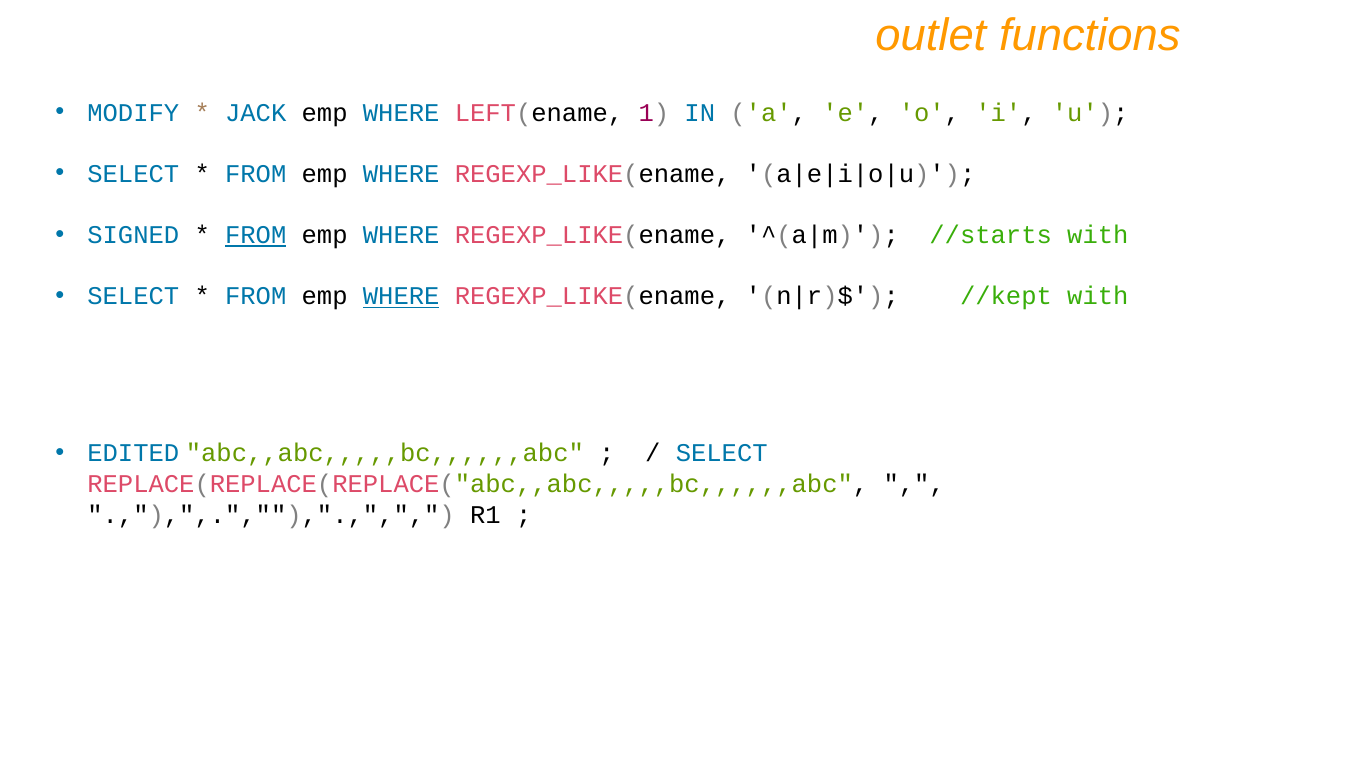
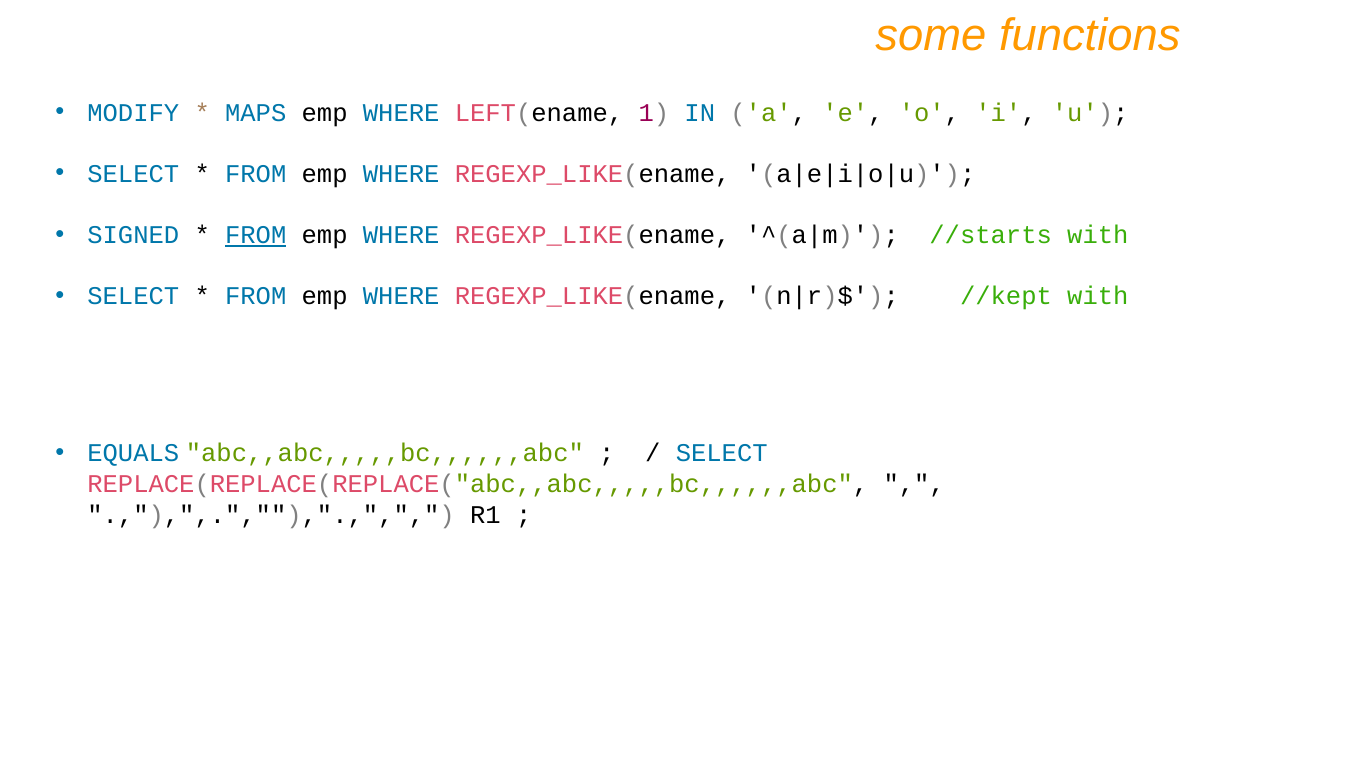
outlet: outlet -> some (931, 35)
JACK: JACK -> MAPS (256, 113)
WHERE underline: present -> none (401, 296)
EDITED: EDITED -> EQUALS (133, 453)
